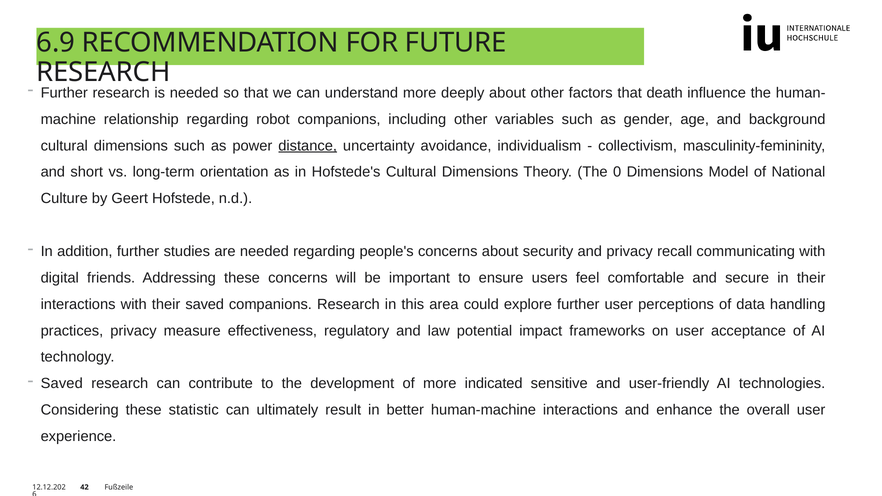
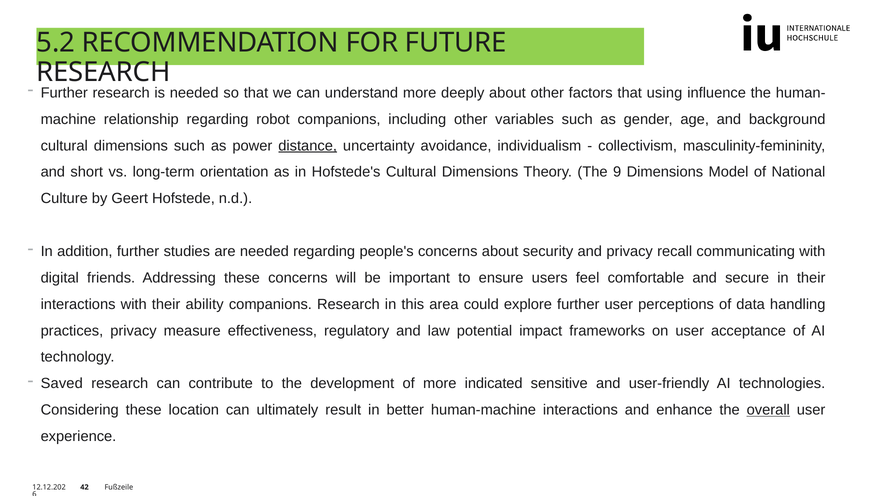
6.9: 6.9 -> 5.2 (56, 43)
death: death -> using (665, 93)
0: 0 -> 9 (617, 172)
their saved: saved -> ability (205, 304)
statistic: statistic -> location (194, 410)
overall underline: none -> present (768, 410)
